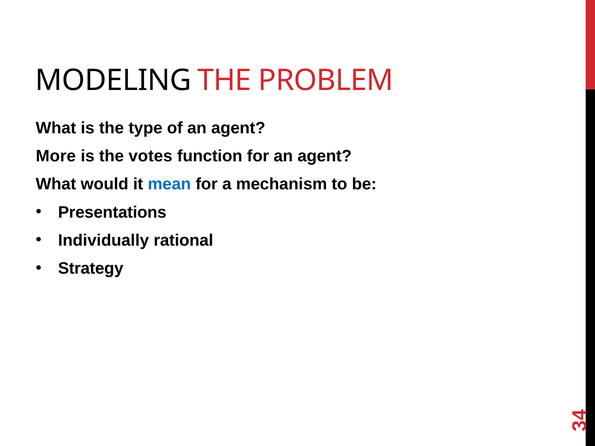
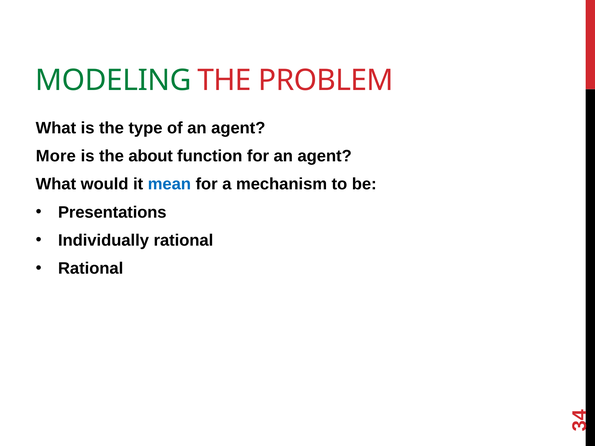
MODELING colour: black -> green (113, 80)
votes: votes -> about (151, 156)
Strategy: Strategy -> Rational (91, 269)
